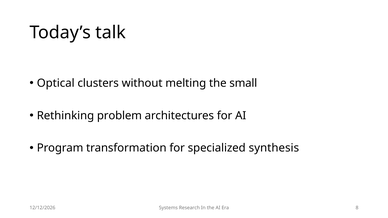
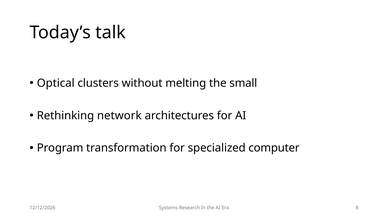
problem: problem -> network (119, 116)
synthesis: synthesis -> computer (274, 148)
